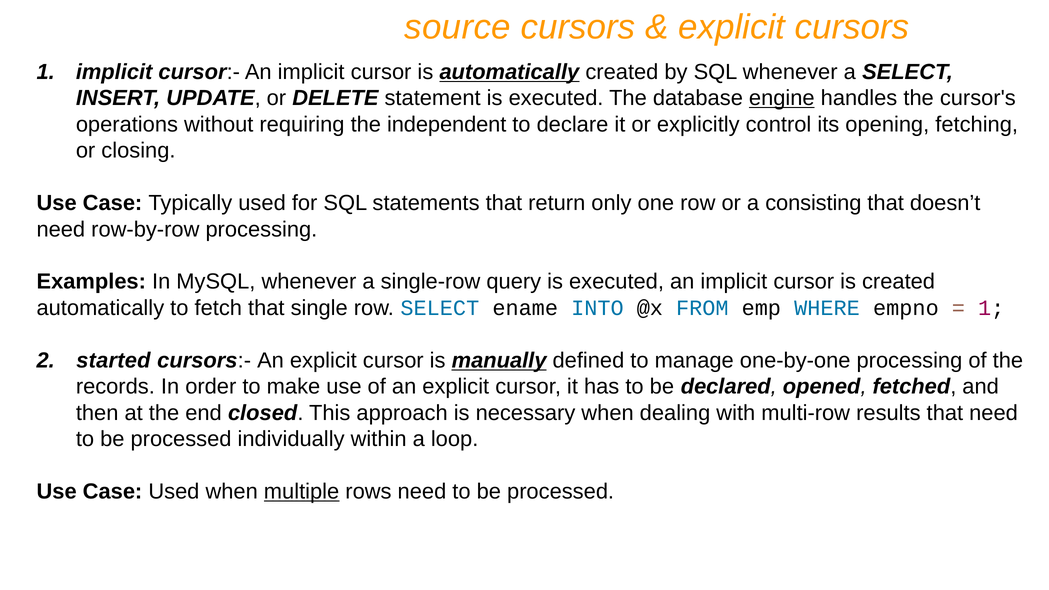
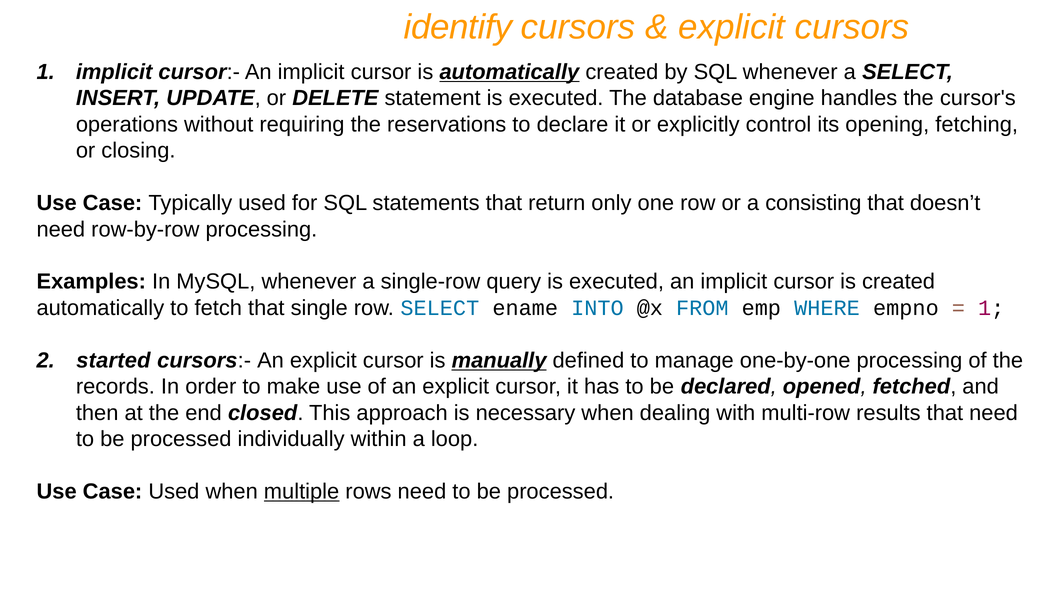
source: source -> identify (458, 27)
engine underline: present -> none (782, 98)
independent: independent -> reservations (447, 124)
